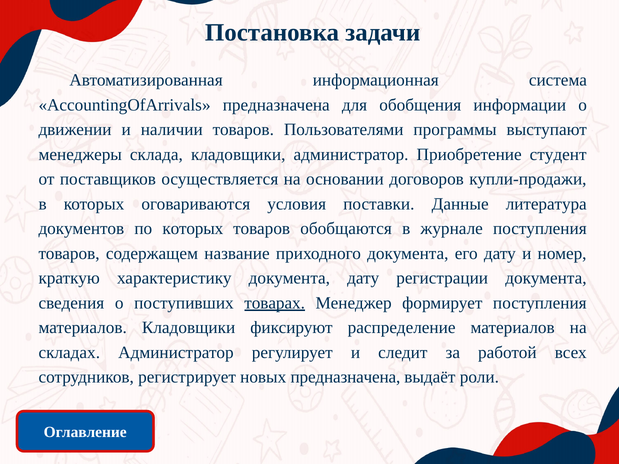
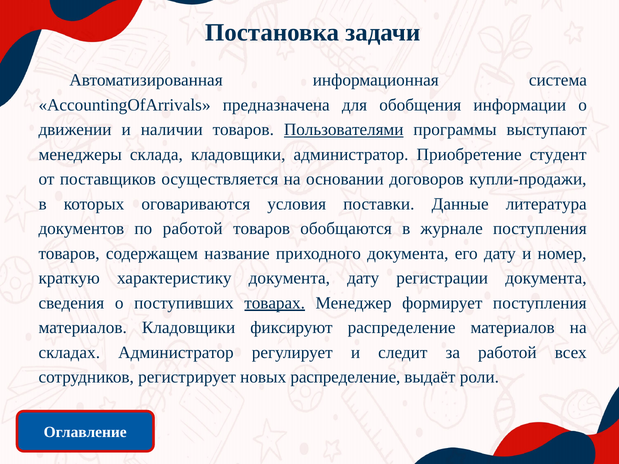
Пользователями underline: none -> present (344, 130)
по которых: которых -> работой (193, 229)
новых предназначена: предназначена -> распределение (345, 377)
